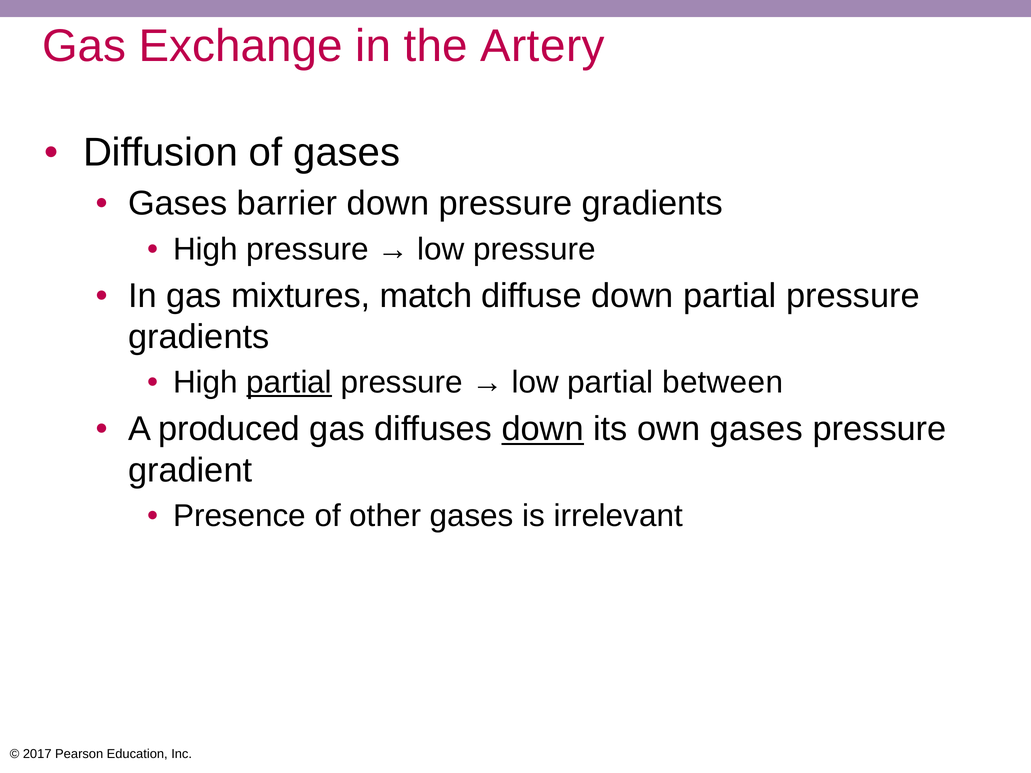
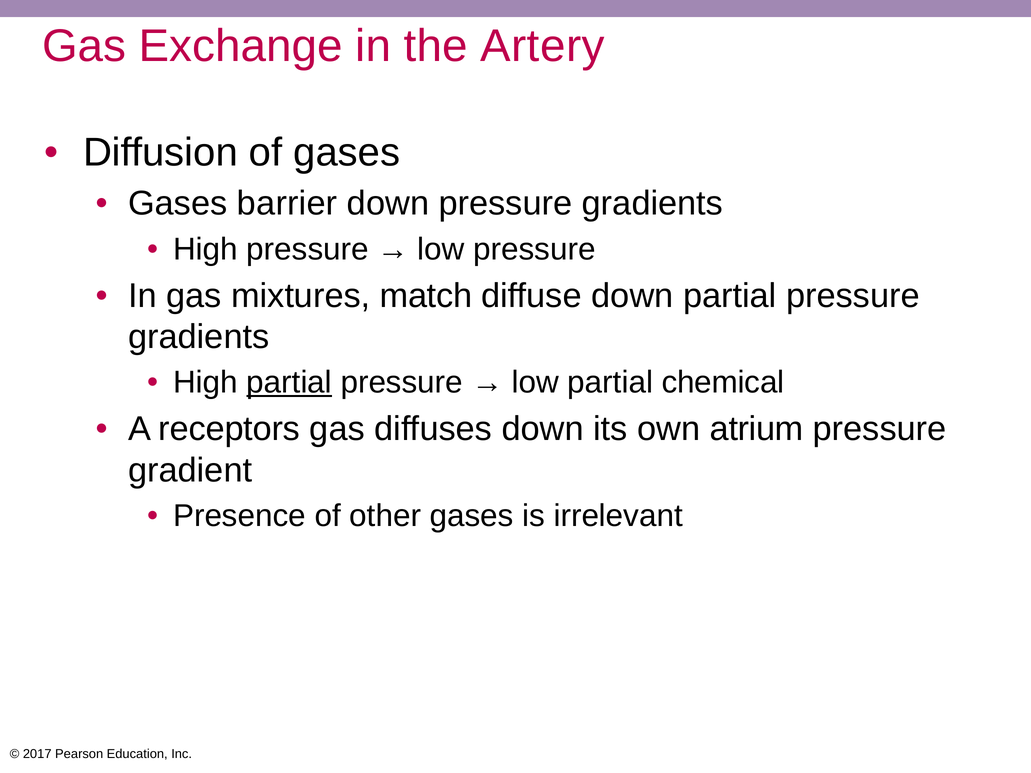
between: between -> chemical (723, 383)
produced: produced -> receptors (229, 429)
down underline: present -> none (543, 429)
own gases: gases -> atrium (757, 429)
